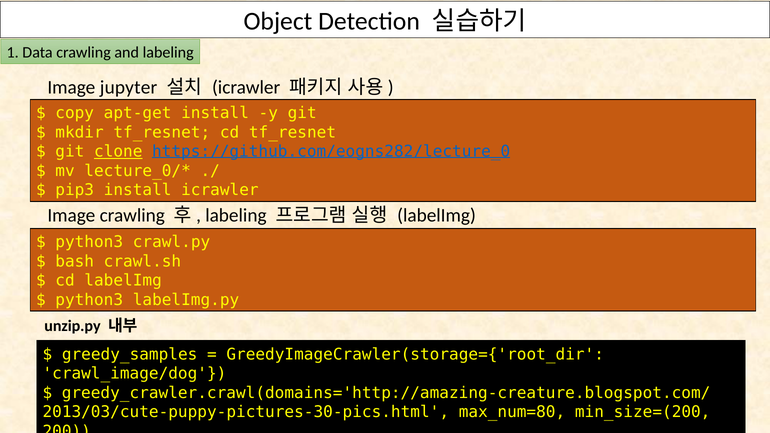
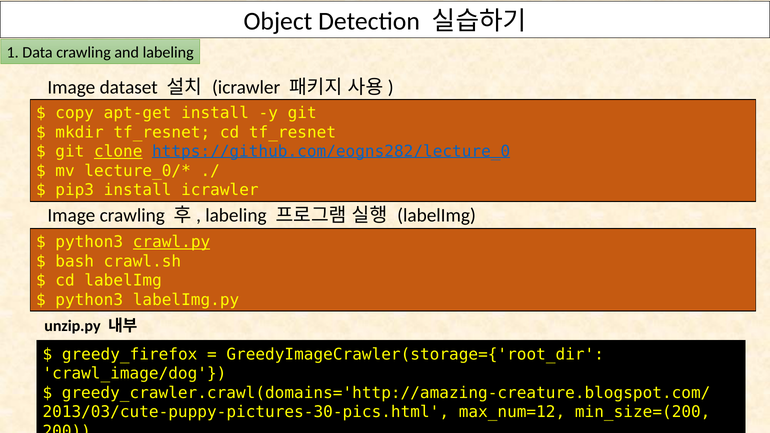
jupyter: jupyter -> dataset (129, 87)
crawl.py underline: none -> present (172, 242)
greedy_samples: greedy_samples -> greedy_firefox (130, 354)
max_num=80: max_num=80 -> max_num=12 (512, 412)
